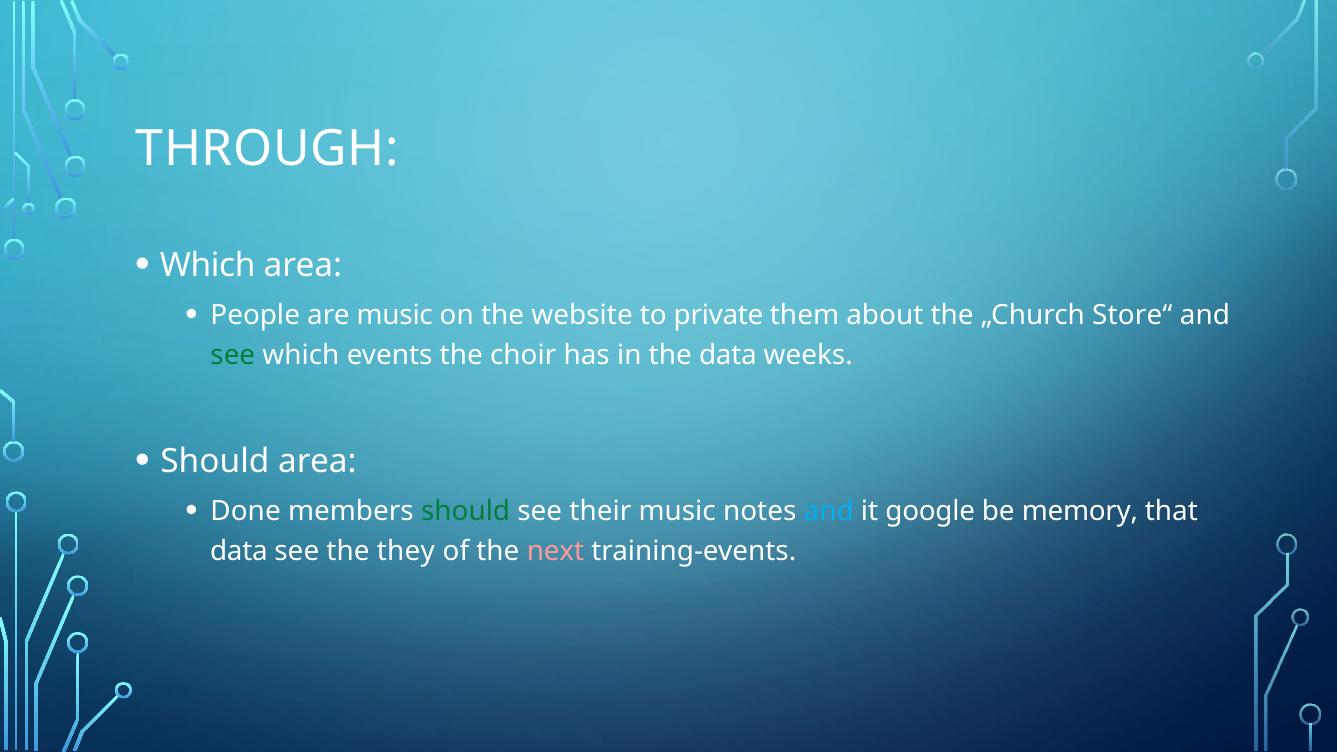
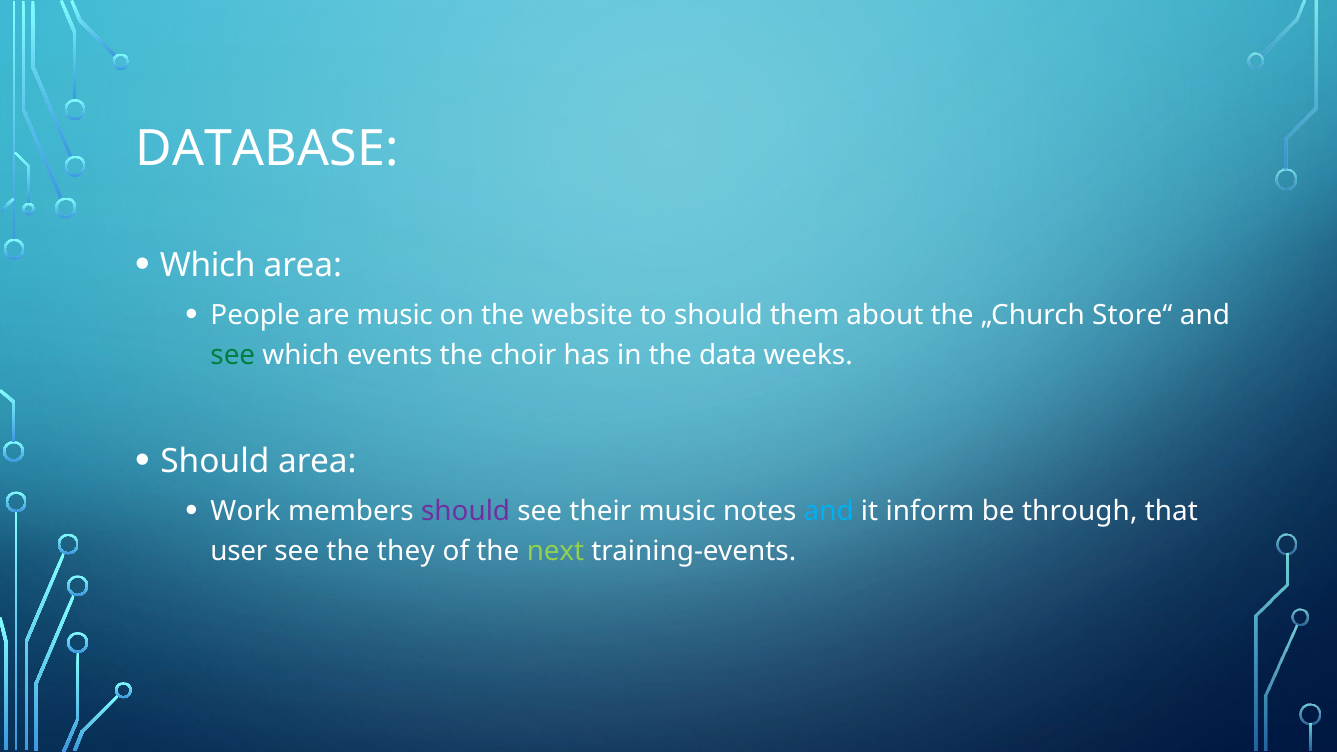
THROUGH: THROUGH -> DATABASE (267, 149)
to private: private -> should (718, 315)
Done: Done -> Work (245, 512)
should colour: green -> purple (466, 512)
google: google -> inform (930, 512)
memory: memory -> through (1080, 512)
data: data -> user (239, 552)
next colour: pink -> light green (555, 552)
